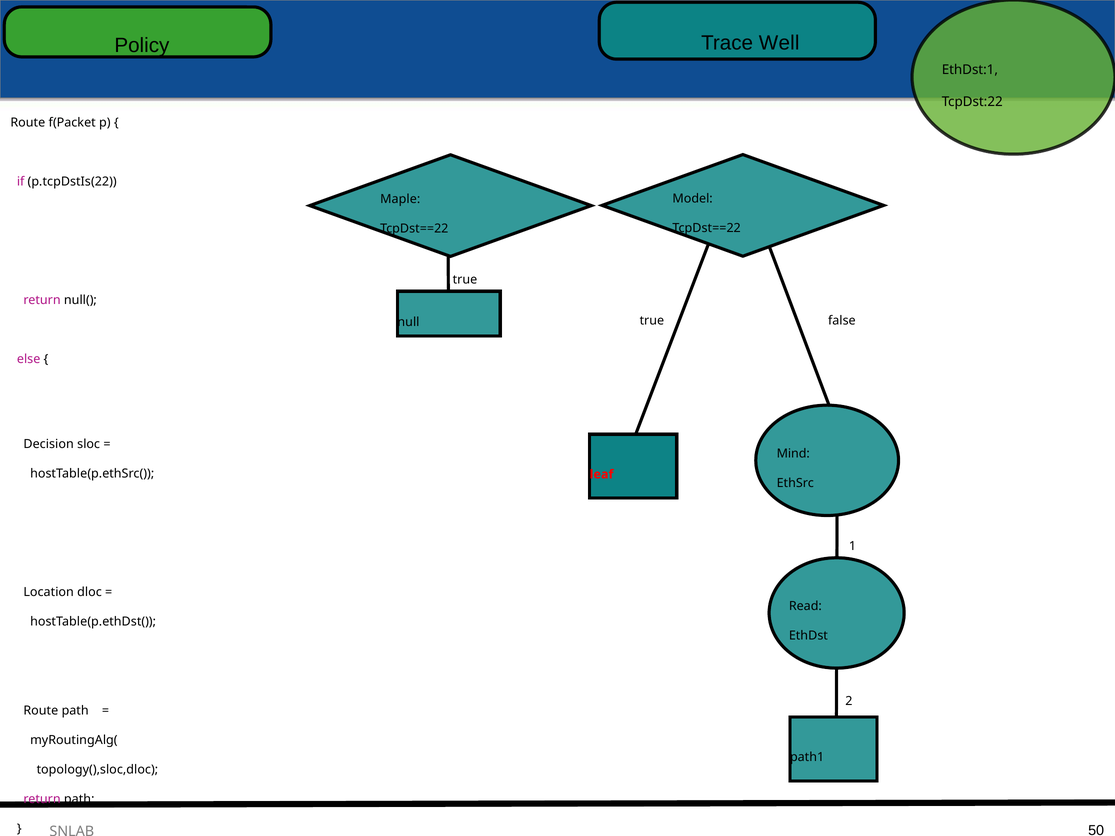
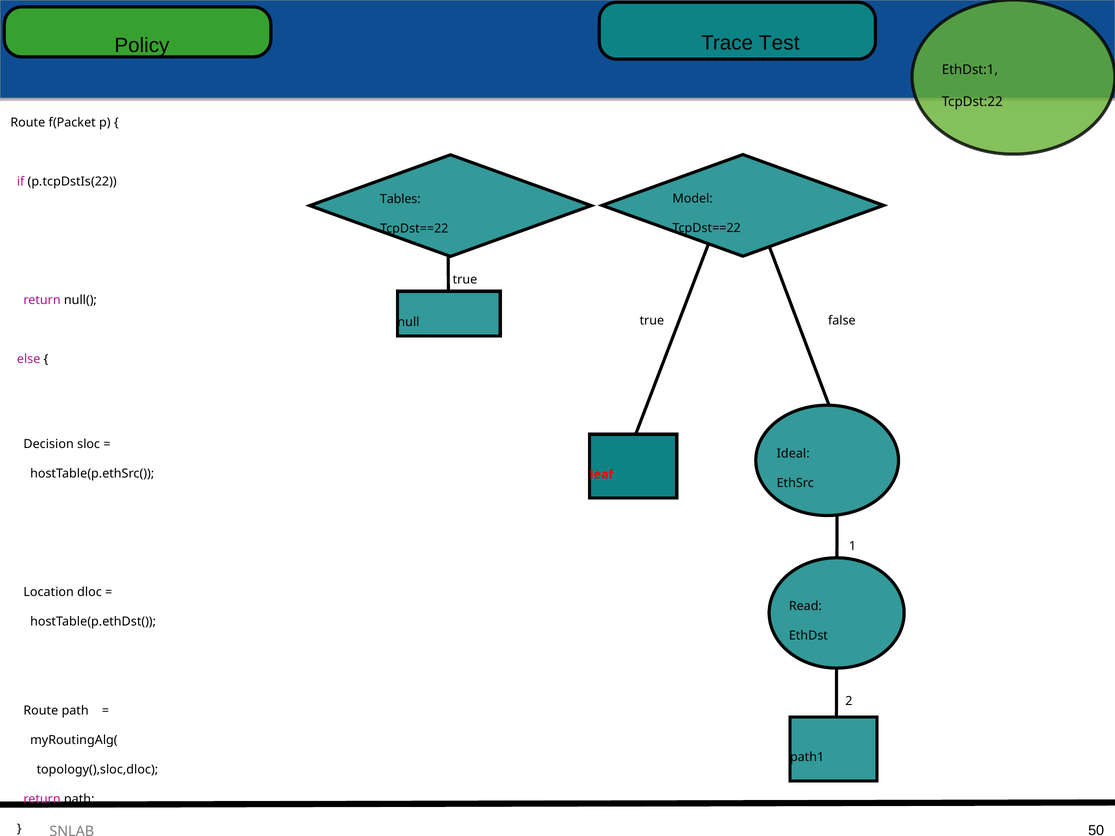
Well: Well -> Test (779, 43)
Maple: Maple -> Tables (400, 199)
Mind: Mind -> Ideal (793, 454)
